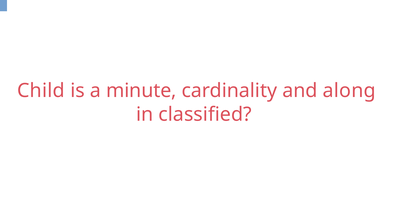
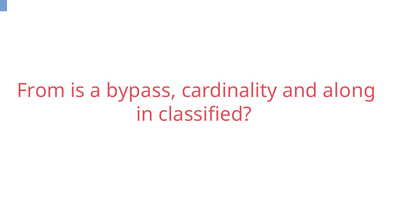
Child: Child -> From (41, 91)
minute: minute -> bypass (141, 91)
